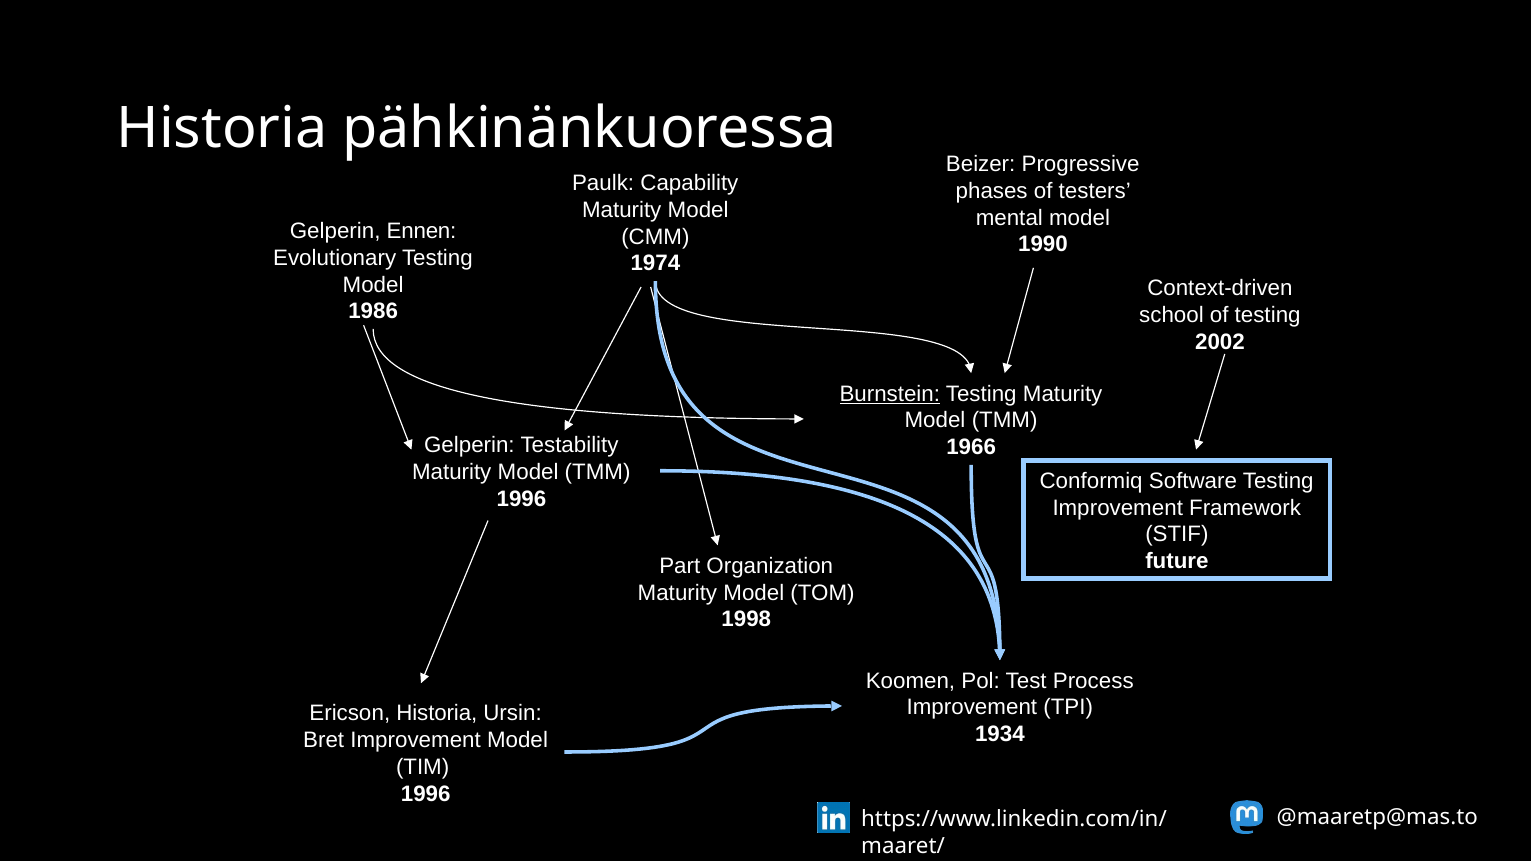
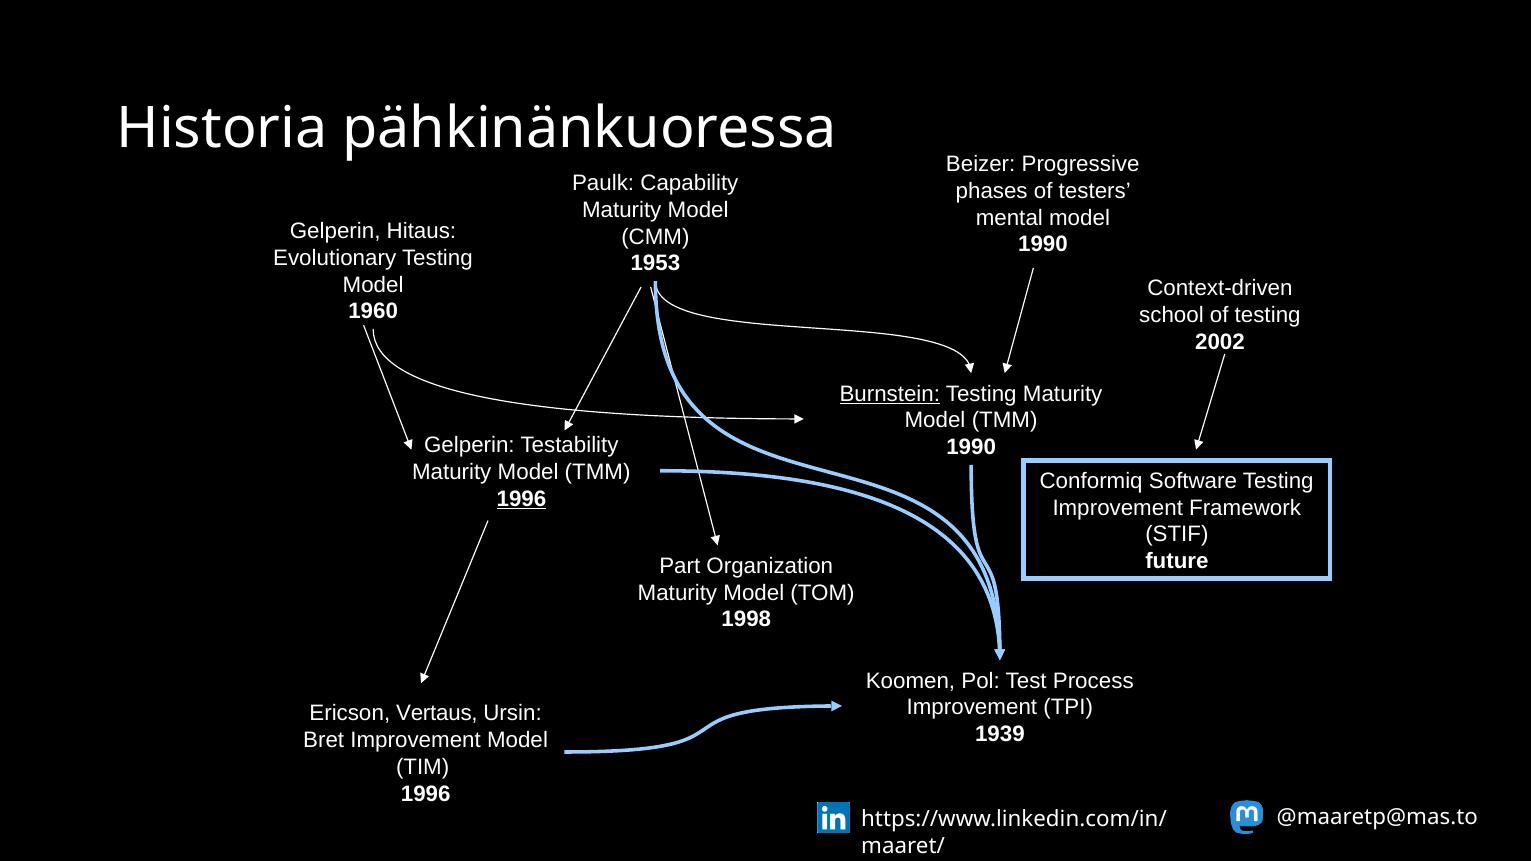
Ennen: Ennen -> Hitaus (421, 231)
1974: 1974 -> 1953 (655, 264)
1986: 1986 -> 1960 (373, 312)
1966: 1966 -> 1990 (971, 447)
1996 underline: none -> present (521, 499)
Ericson Historia: Historia -> Vertaus (437, 713)
1934: 1934 -> 1939 (1000, 734)
